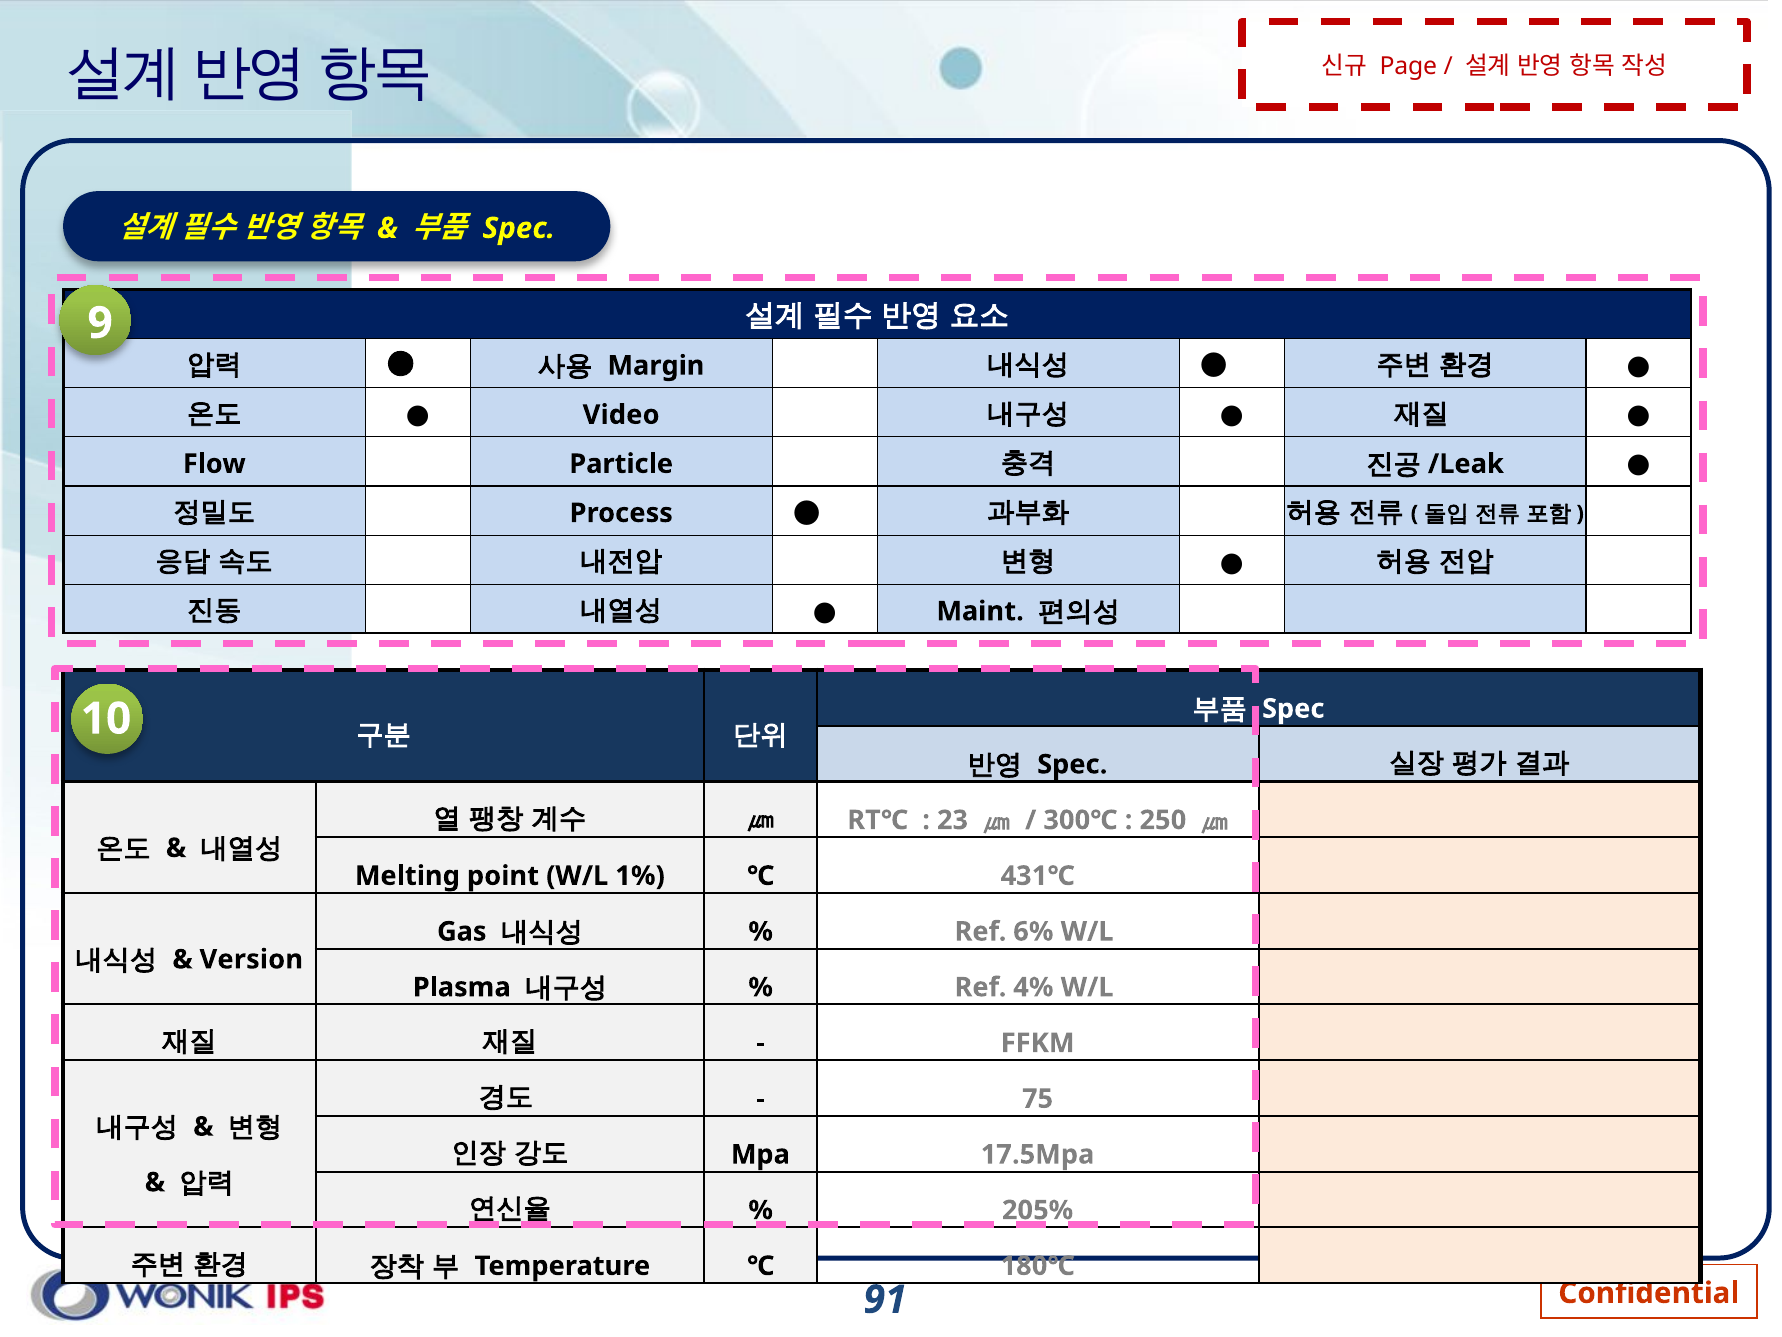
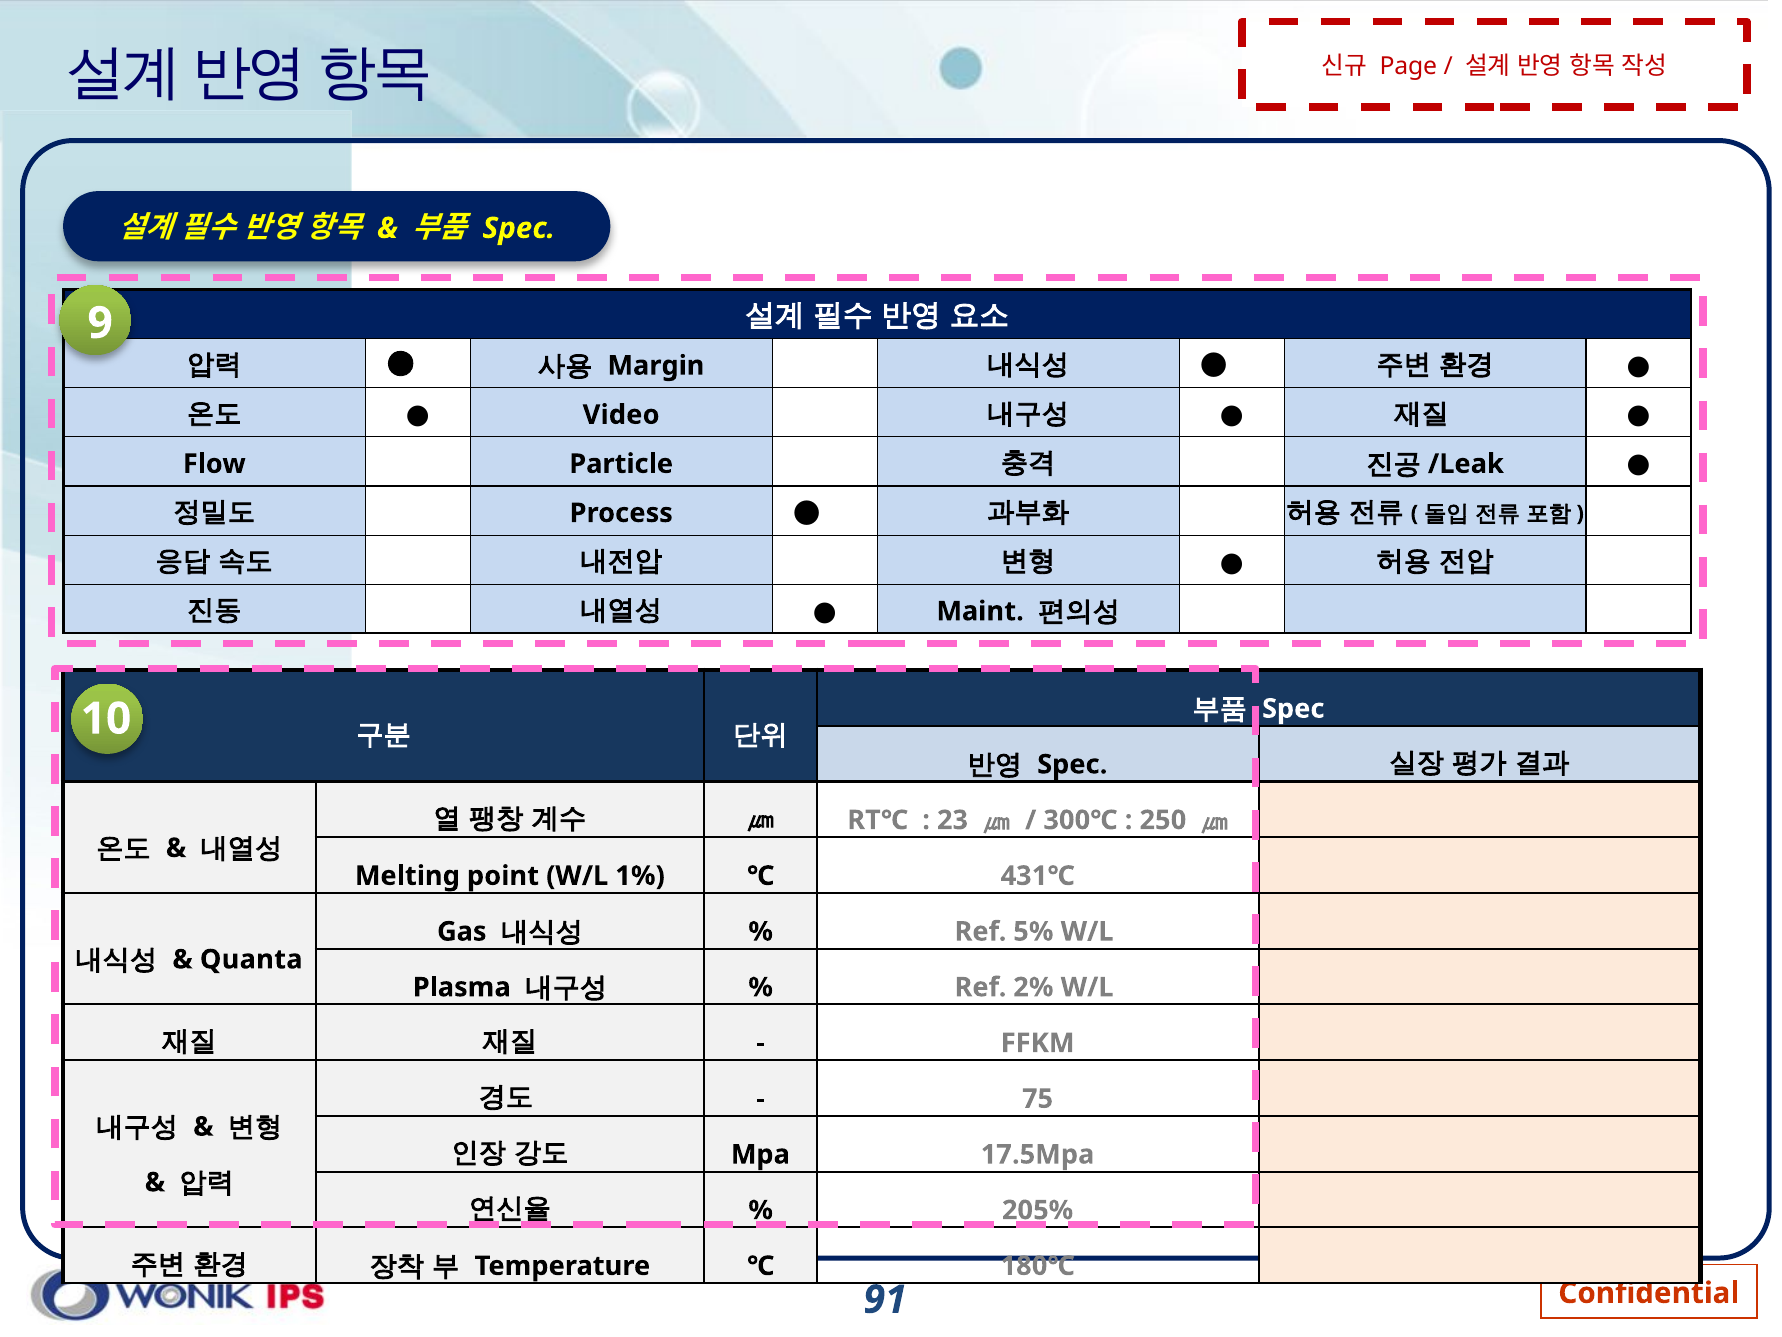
6%: 6% -> 5% (1033, 931)
Version: Version -> Quanta (251, 959)
4%: 4% -> 2% (1033, 987)
